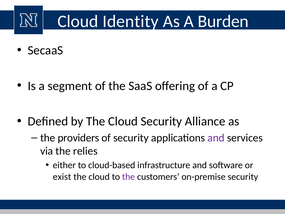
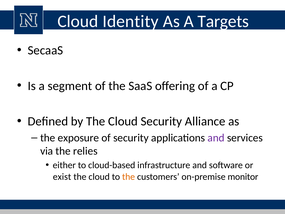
Burden: Burden -> Targets (223, 21)
providers: providers -> exposure (78, 138)
the colour: purple -> orange (129, 176)
on-premise security: security -> monitor (243, 176)
